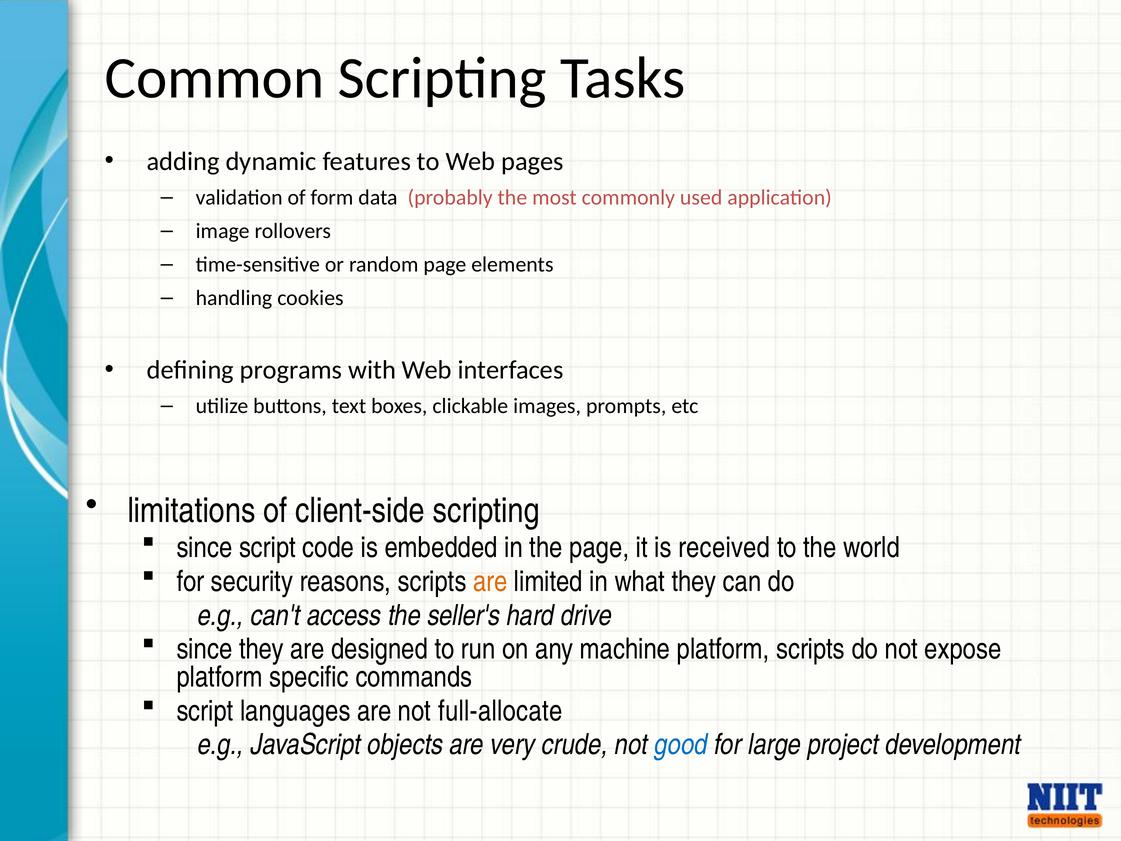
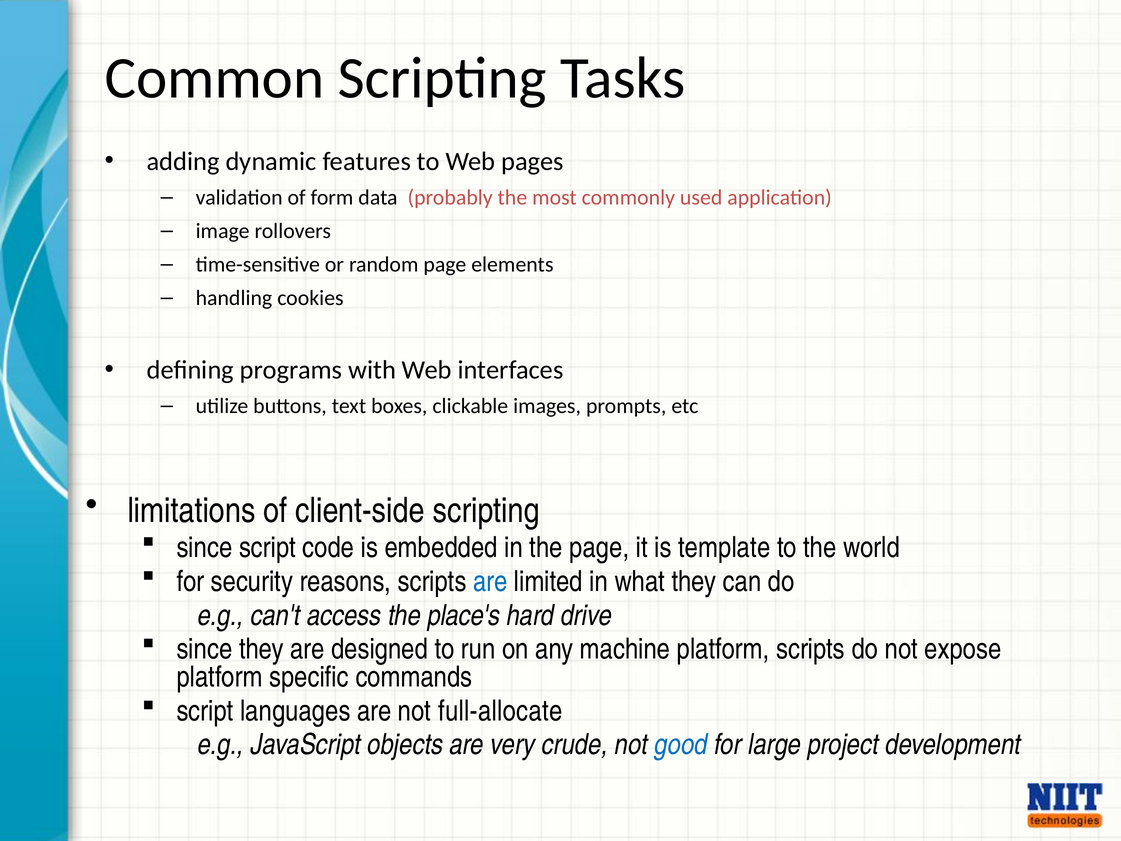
received: received -> template (724, 548)
are colour: orange -> blue (490, 581)
seller's: seller's -> place's (464, 615)
